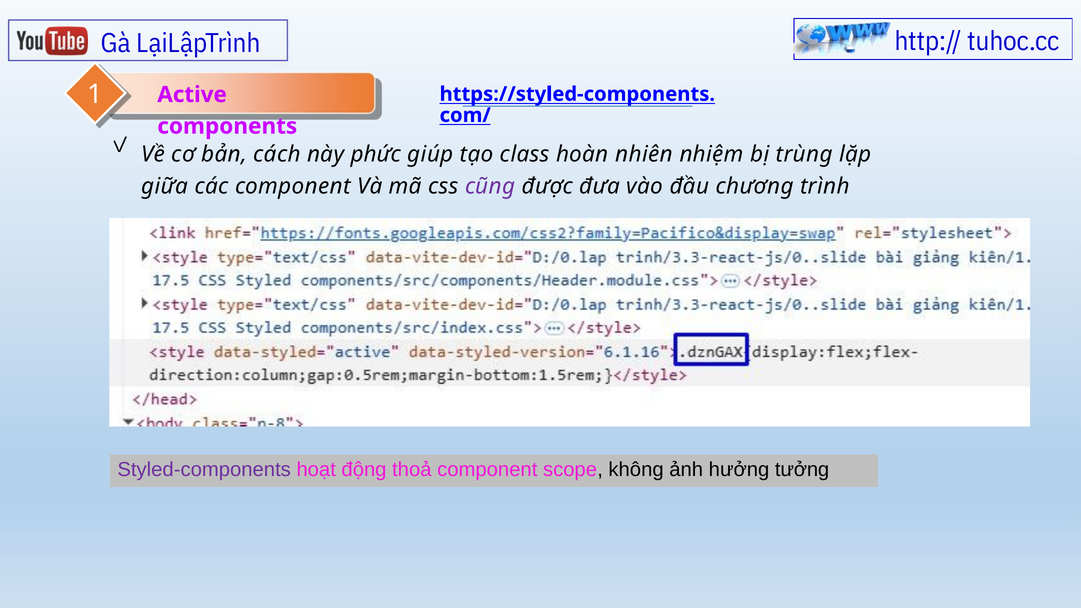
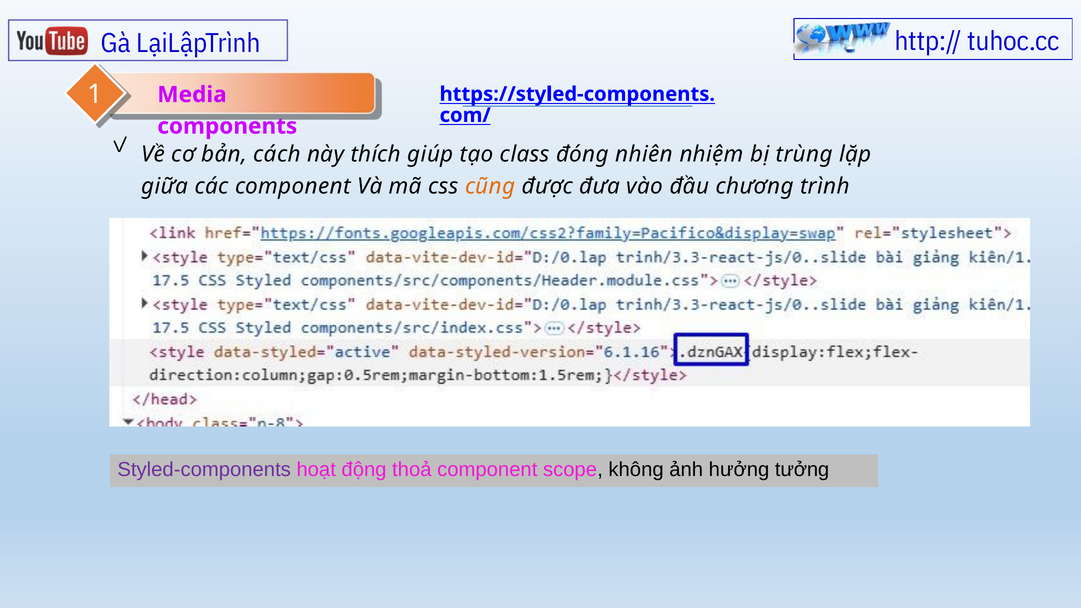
Active: Active -> Media (192, 95)
phức: phức -> thích (376, 155)
hoàn: hoàn -> đóng (582, 155)
cũng colour: purple -> orange (490, 186)
